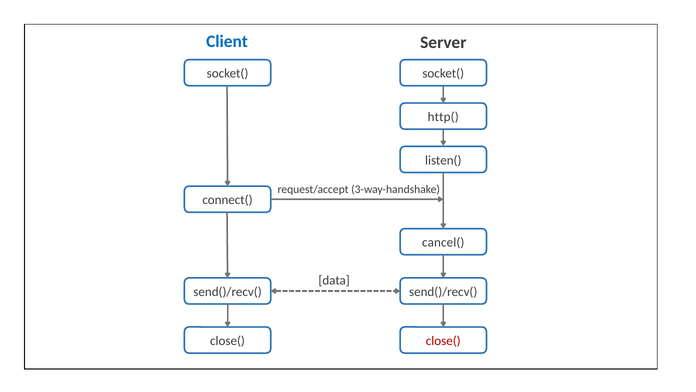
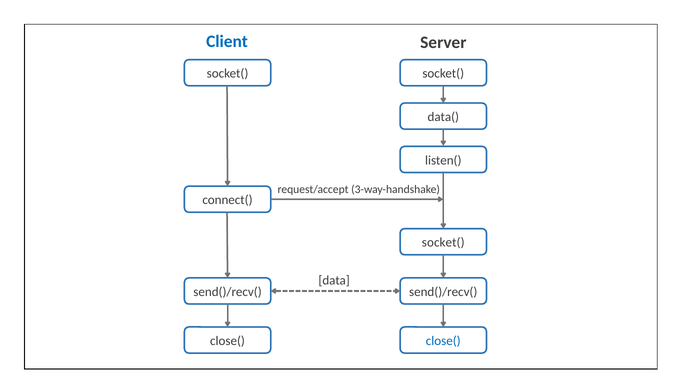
http(: http( -> data( (443, 117)
cancel(: cancel( -> socket( (443, 242)
close( colour: red -> blue (443, 340)
